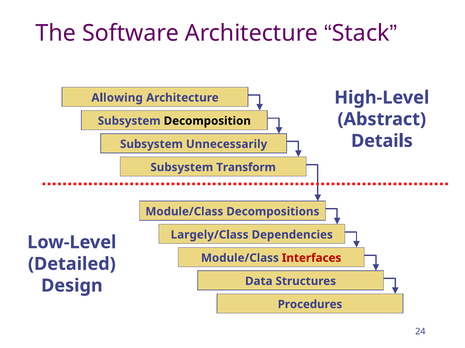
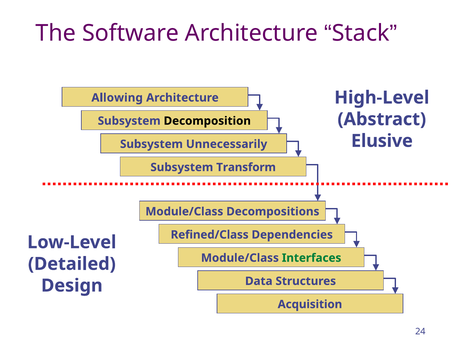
Details: Details -> Elusive (382, 141)
Largely/Class: Largely/Class -> Refined/Class (210, 235)
Interfaces colour: red -> green (312, 258)
Procedures: Procedures -> Acquisition (310, 305)
